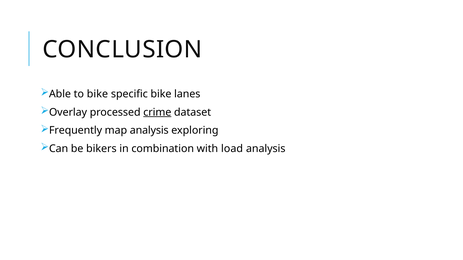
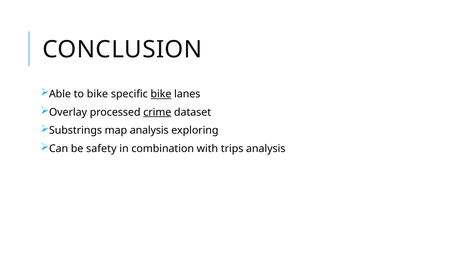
bike underline: none -> present (161, 94)
Frequently: Frequently -> Substrings (76, 131)
bikers: bikers -> safety (101, 149)
load: load -> trips (232, 149)
